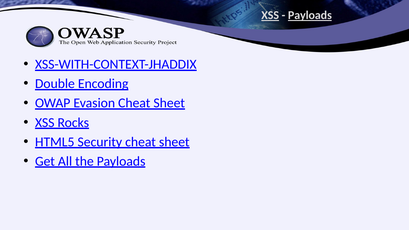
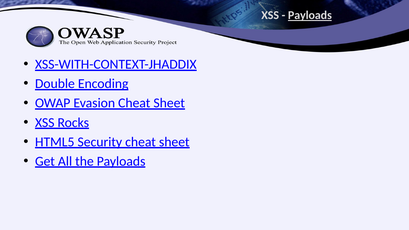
XSS underline: present -> none (270, 15)
